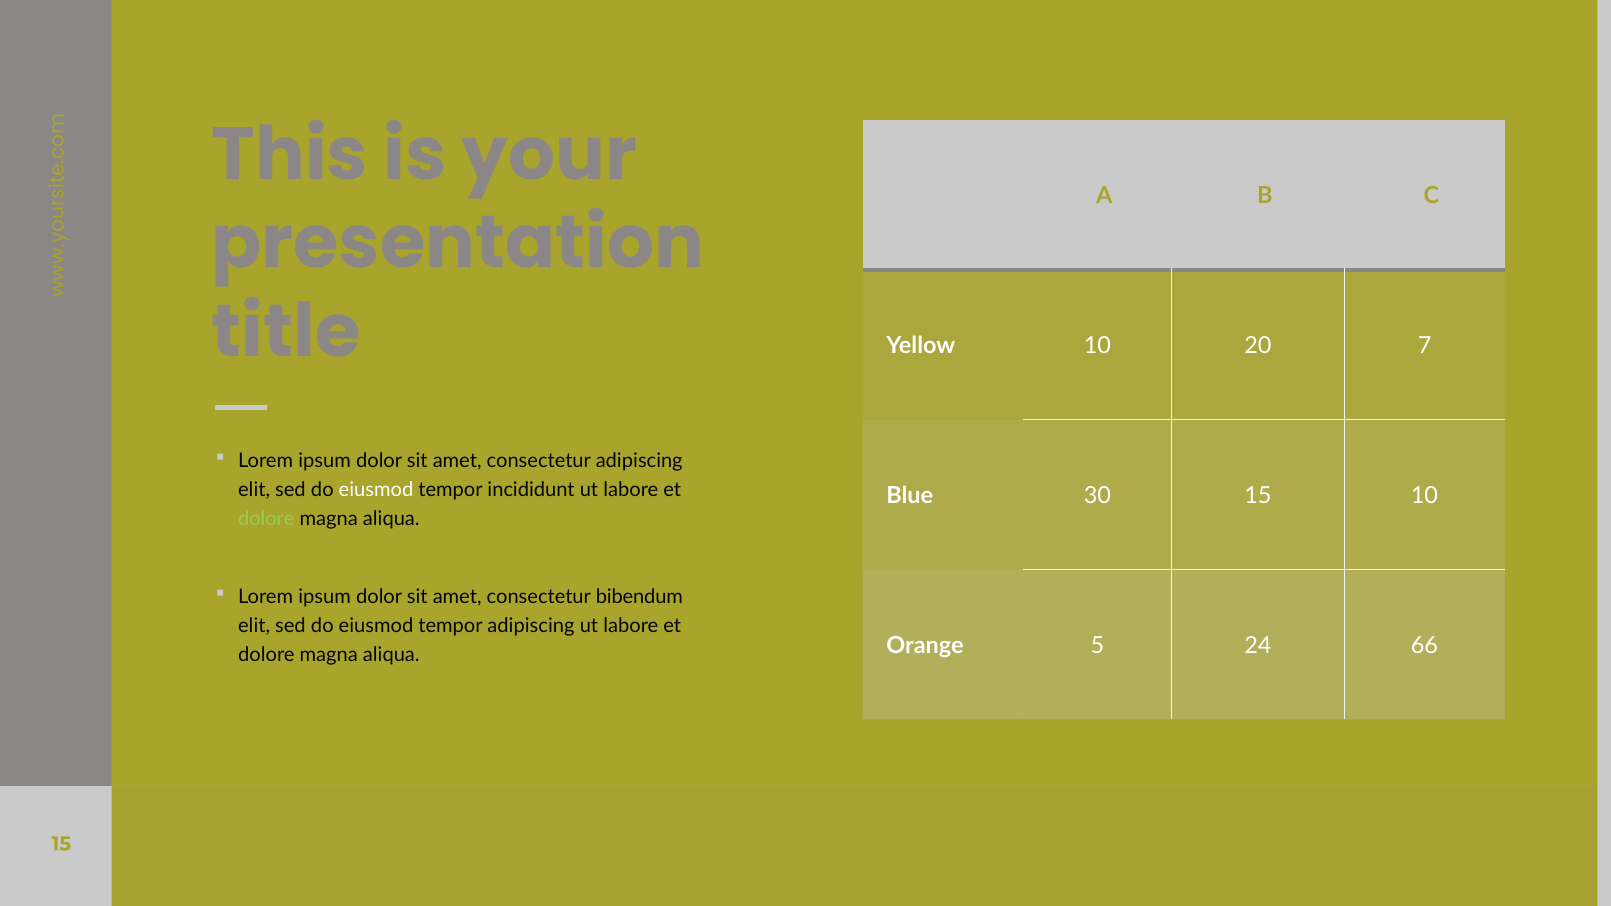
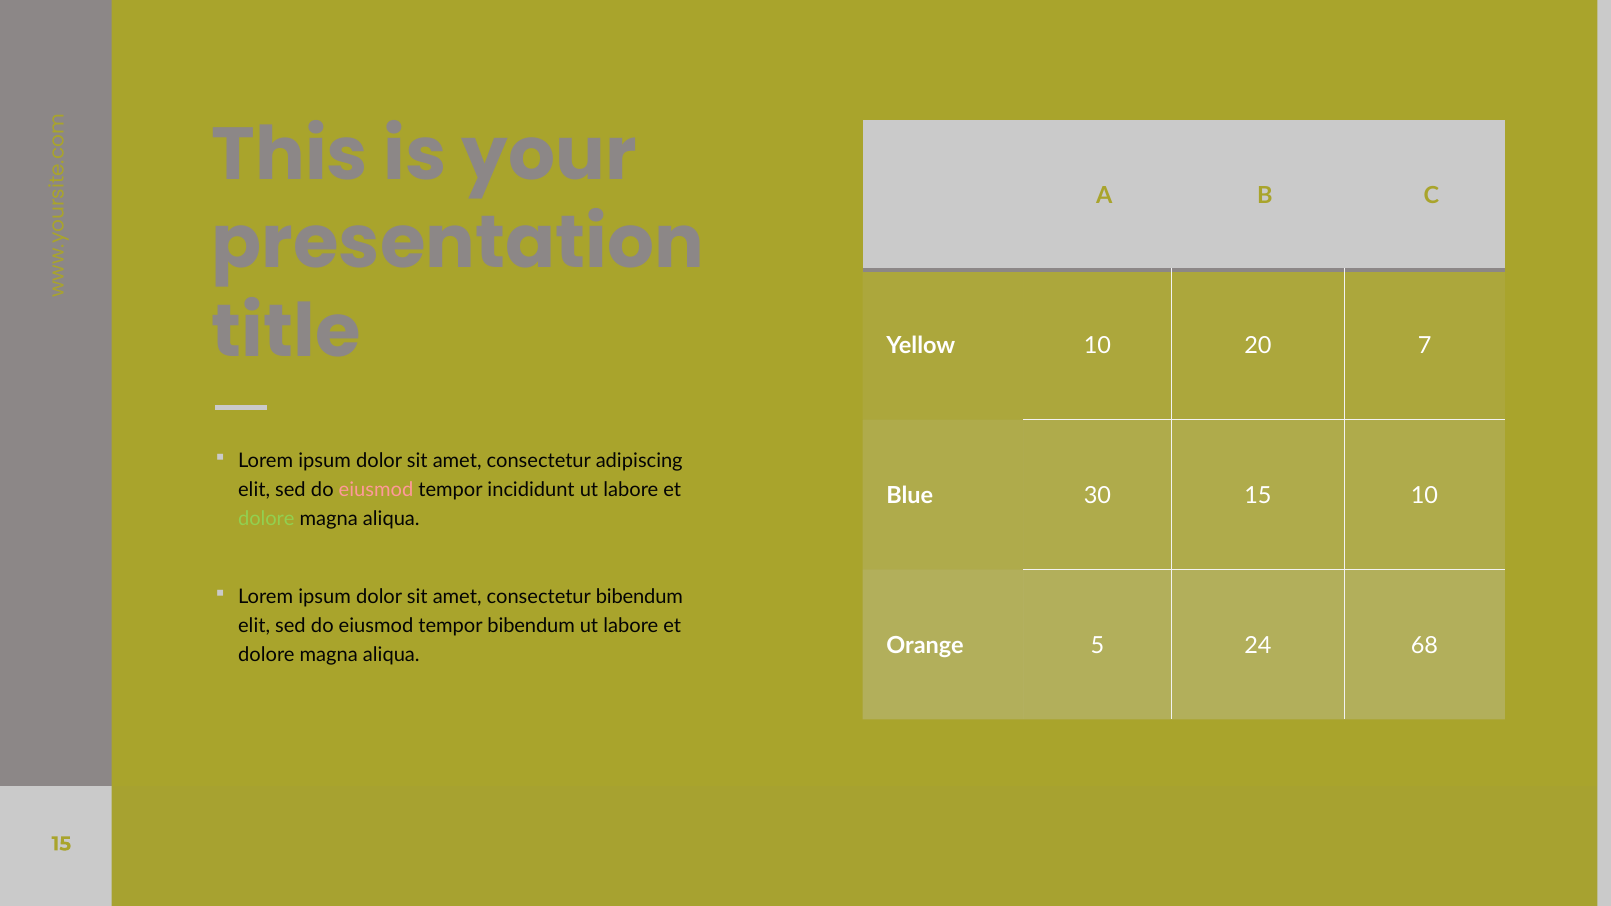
eiusmod colour: white -> pink (376, 490)
tempor adipiscing: adipiscing -> bibendum (531, 626)
66: 66 -> 68 (1425, 646)
